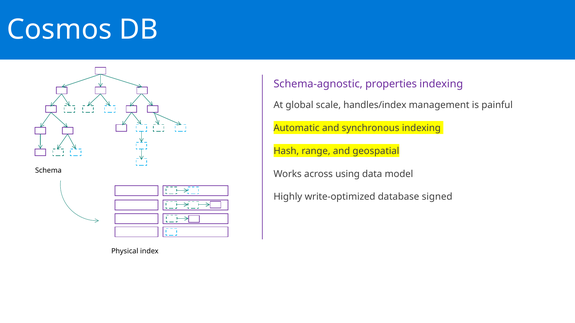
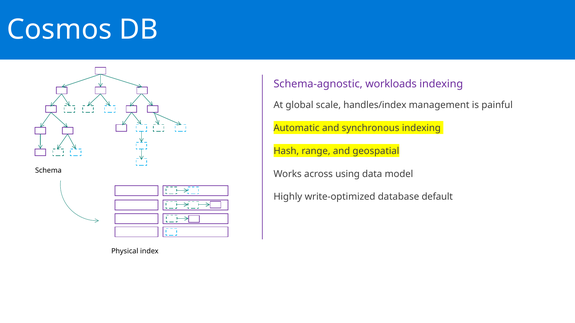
properties: properties -> workloads (391, 84)
signed: signed -> default (437, 197)
